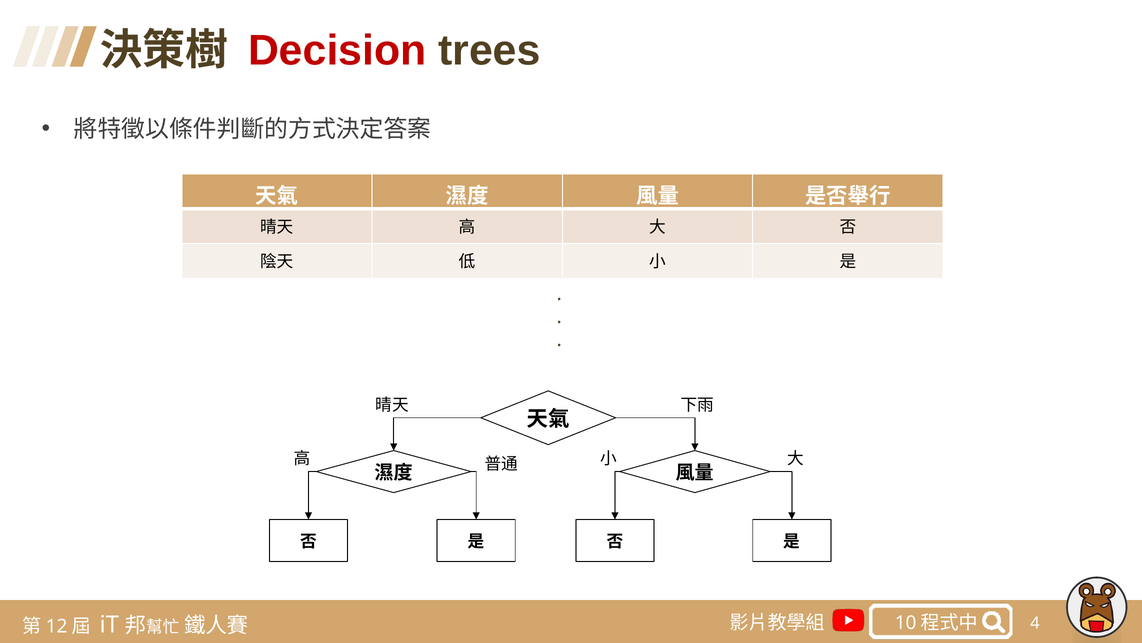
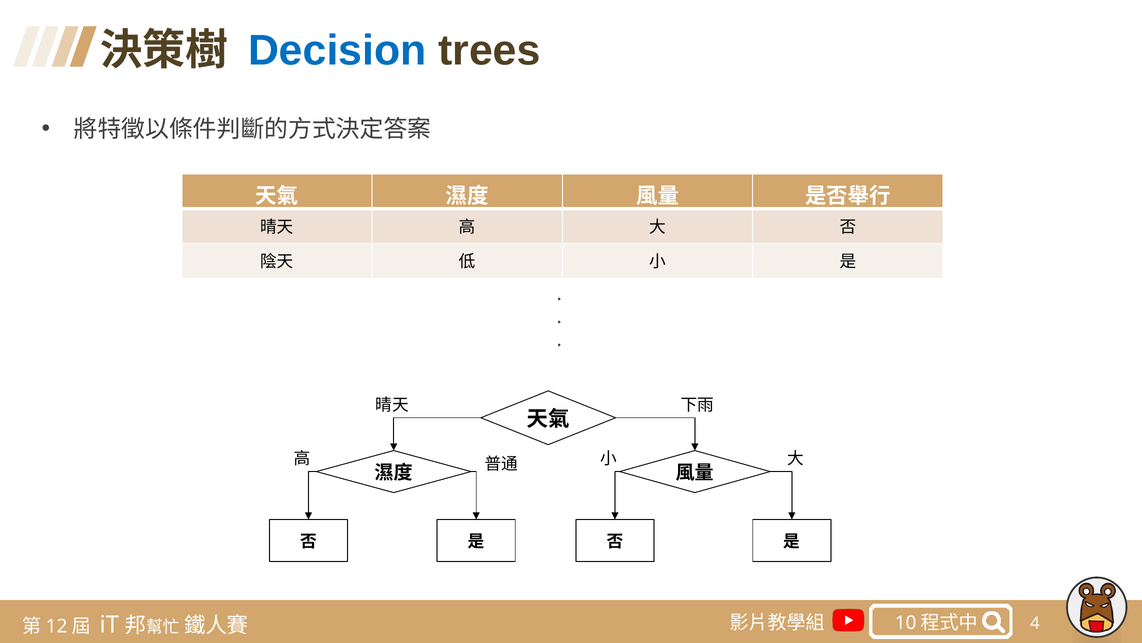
Decision colour: red -> blue (337, 51)
